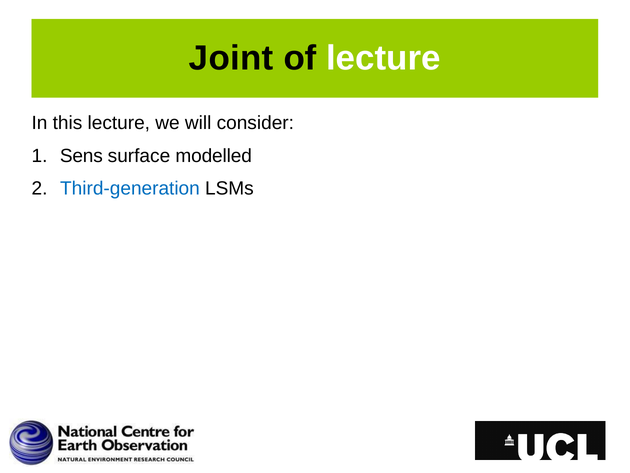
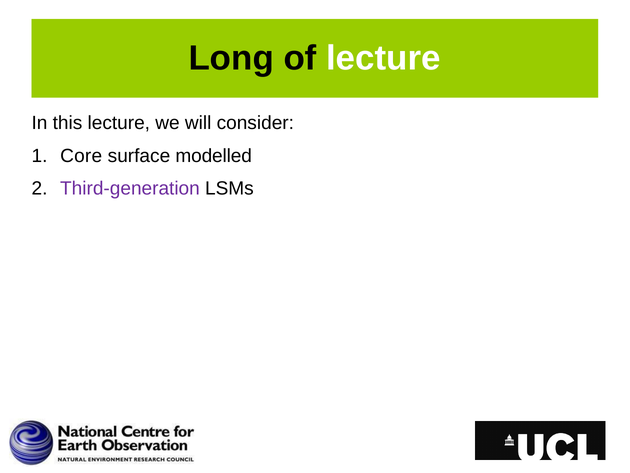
Joint: Joint -> Long (231, 58)
Sens: Sens -> Core (81, 156)
Third-generation colour: blue -> purple (130, 188)
